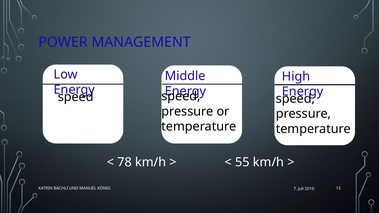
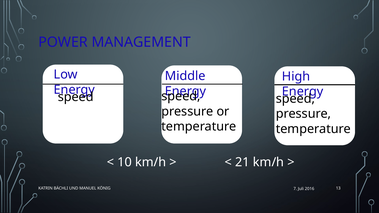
78: 78 -> 10 (125, 162)
55: 55 -> 21 (242, 162)
